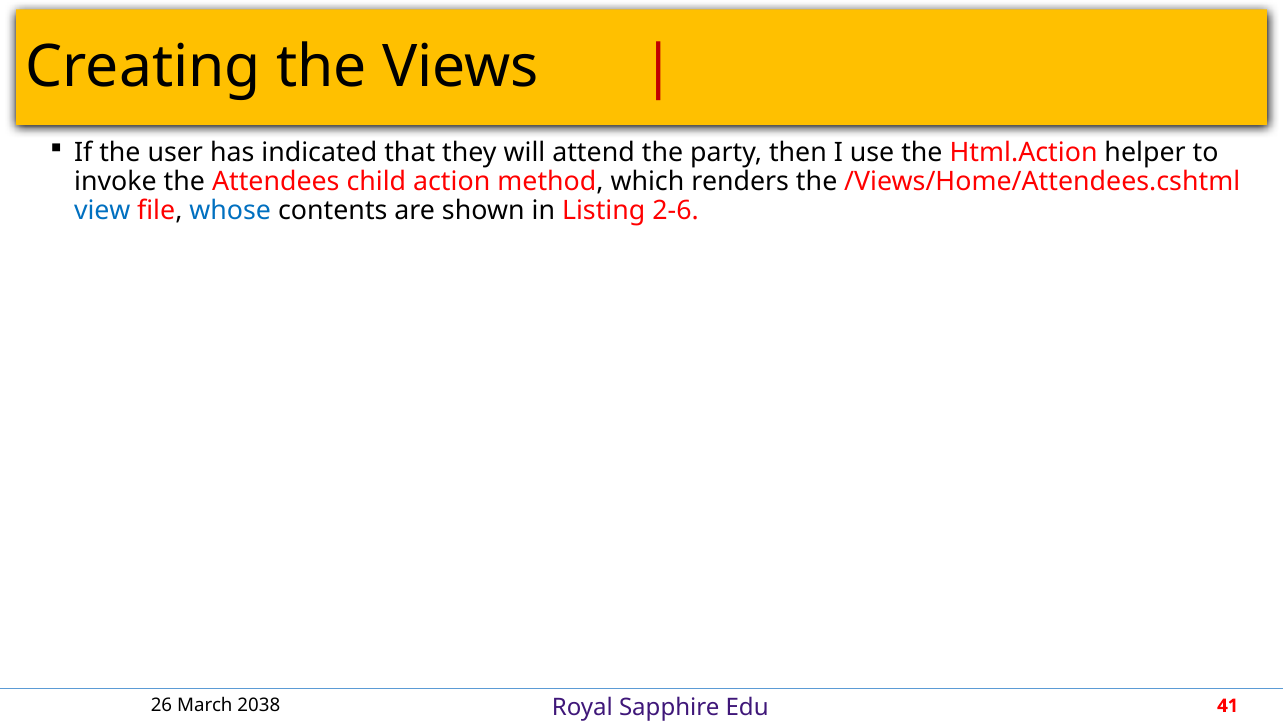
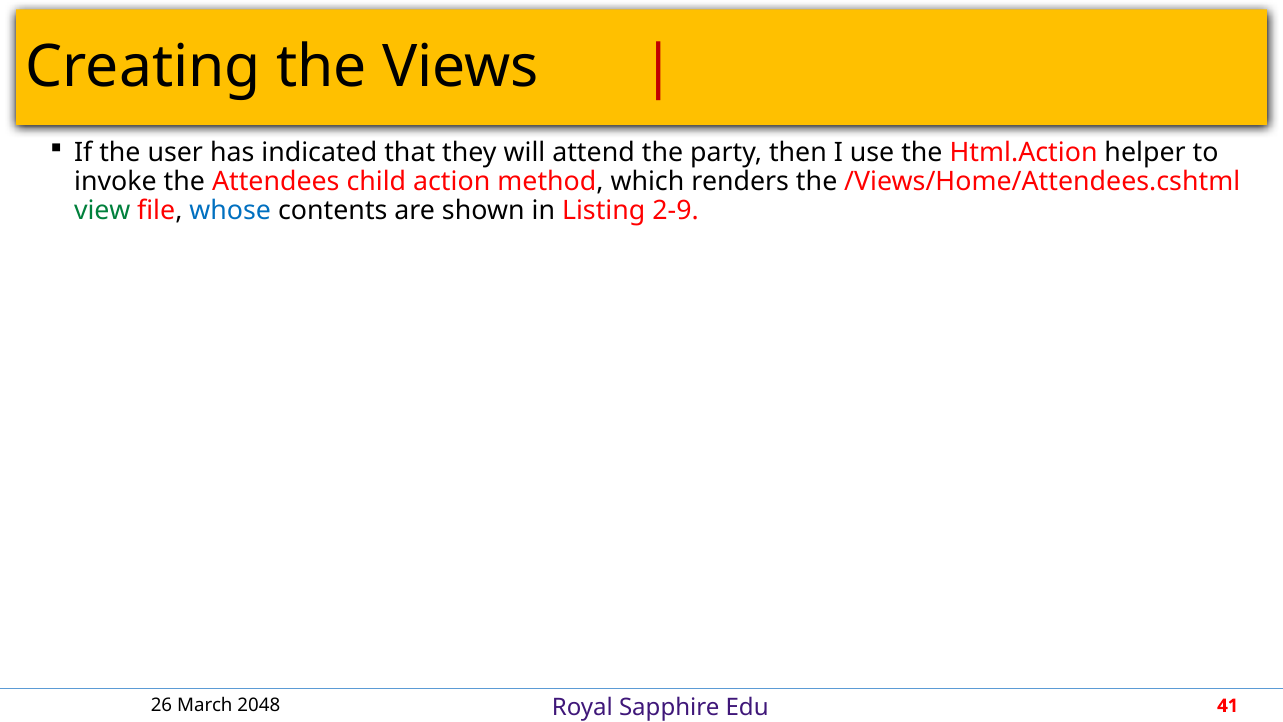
view colour: blue -> green (102, 210)
2-6: 2-6 -> 2-9 (676, 210)
2038: 2038 -> 2048 (259, 705)
